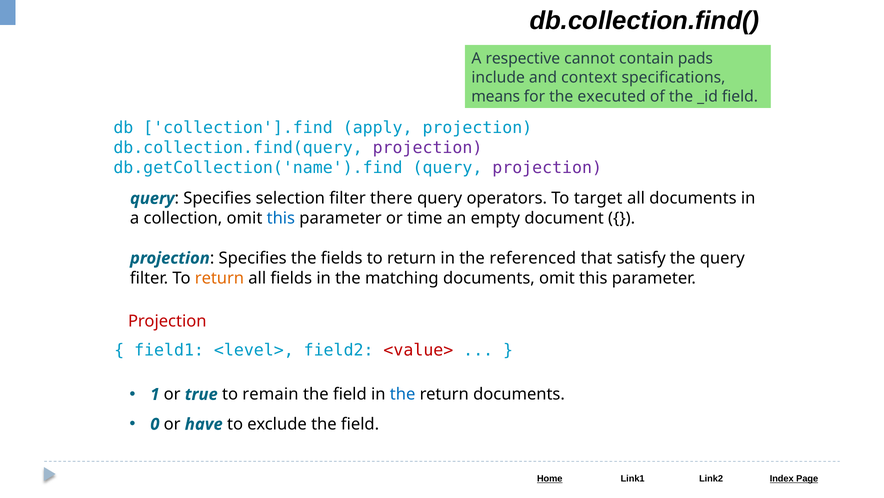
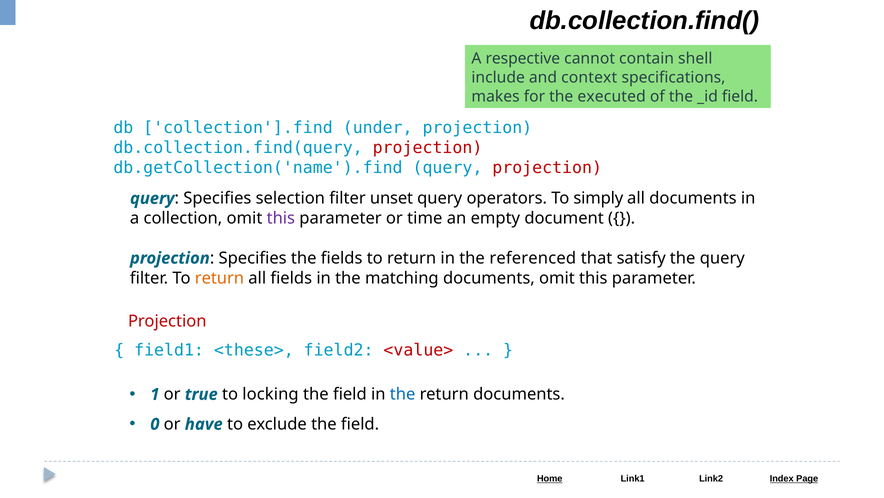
pads: pads -> shell (695, 59)
means: means -> makes (496, 96)
apply: apply -> under (378, 128)
projection colour: purple -> red (428, 148)
projection colour: purple -> red (547, 167)
there: there -> unset (392, 198)
target: target -> simply (598, 198)
this colour: blue -> purple (281, 218)
<level>: <level> -> <these> (254, 350)
remain: remain -> locking (270, 394)
